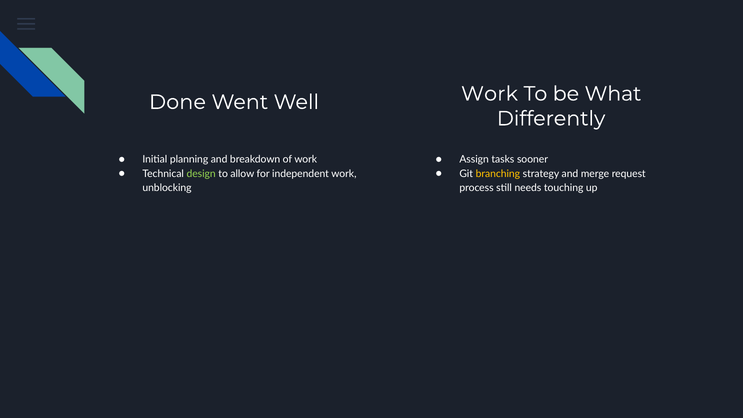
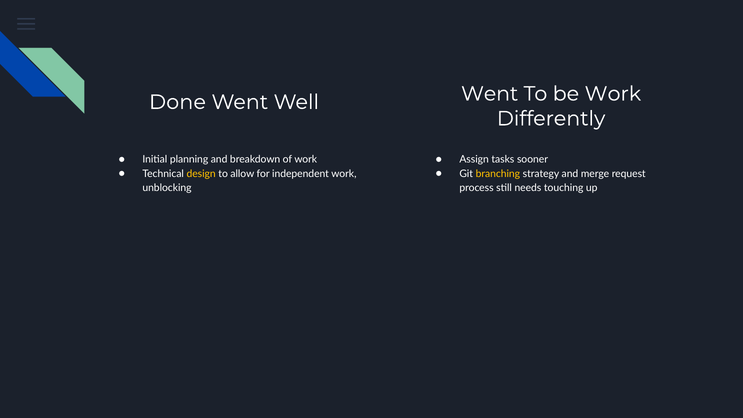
Work: Work -> Went (490, 94)
be What: What -> Work (613, 94)
design colour: light green -> yellow (201, 174)
